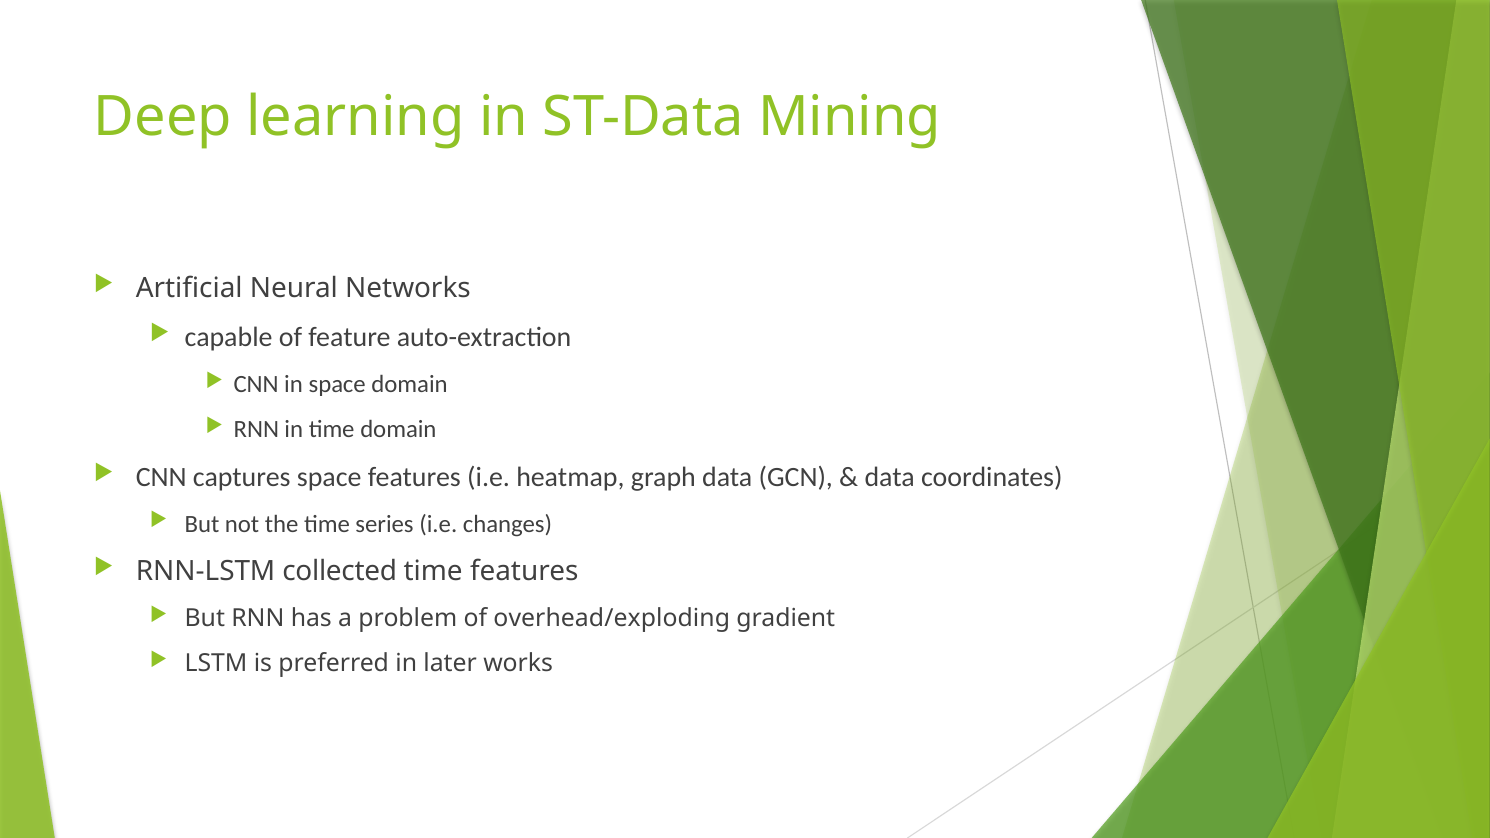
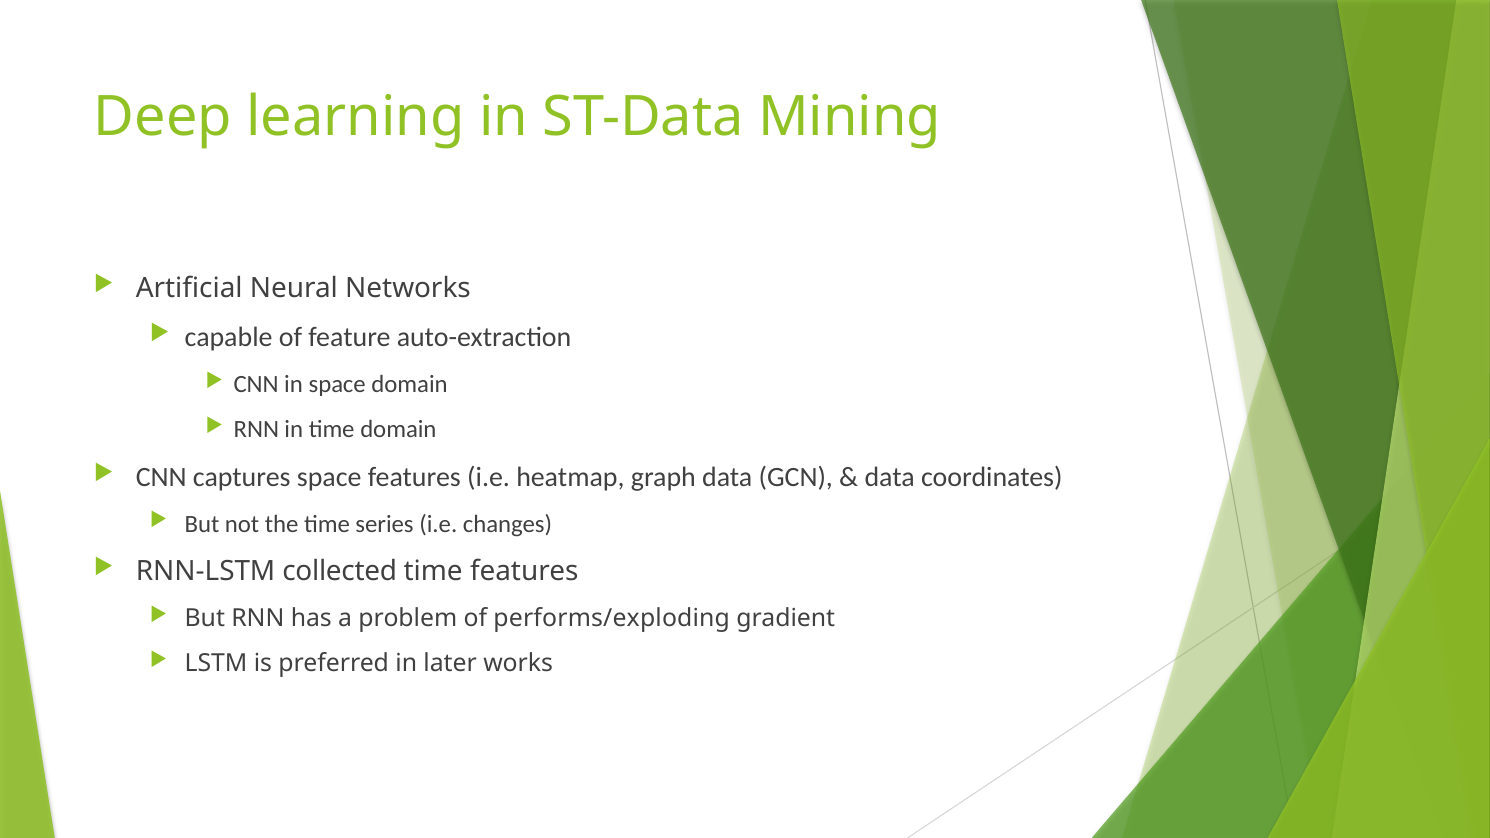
overhead/exploding: overhead/exploding -> performs/exploding (612, 618)
